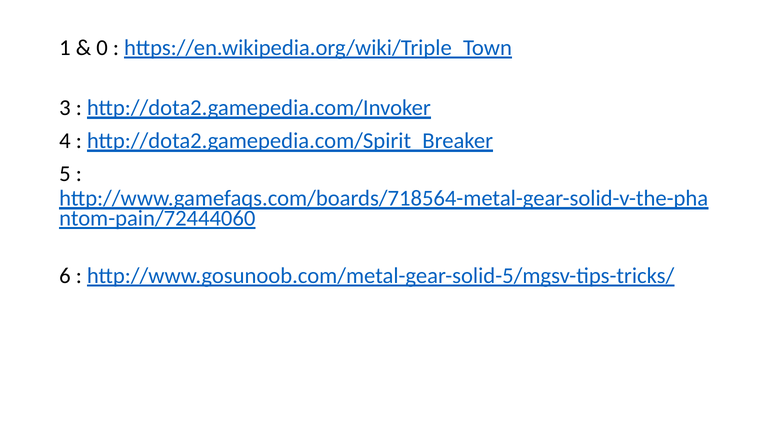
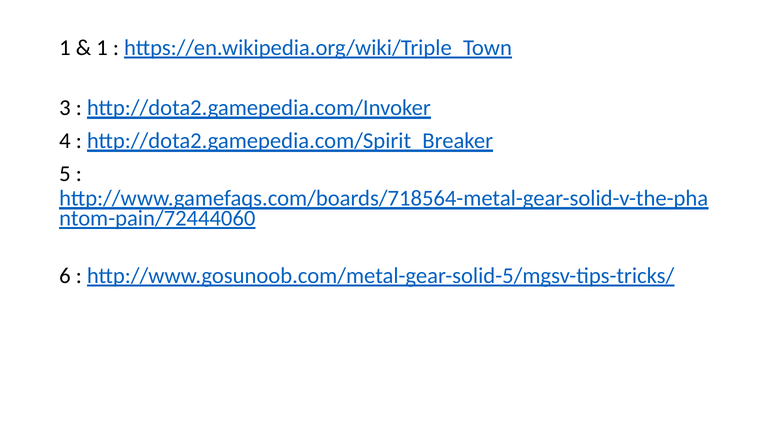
0: 0 -> 1 (102, 48)
